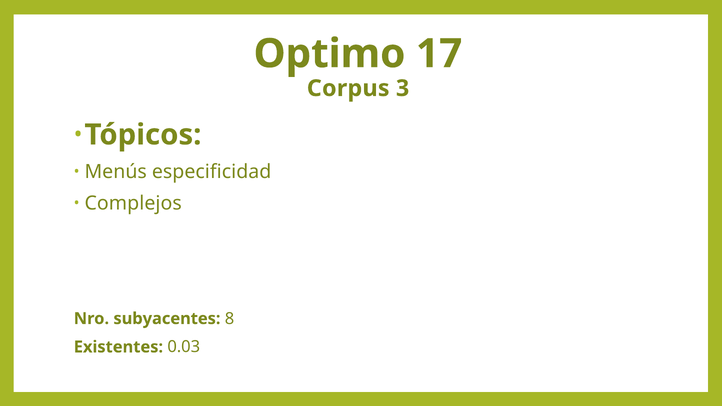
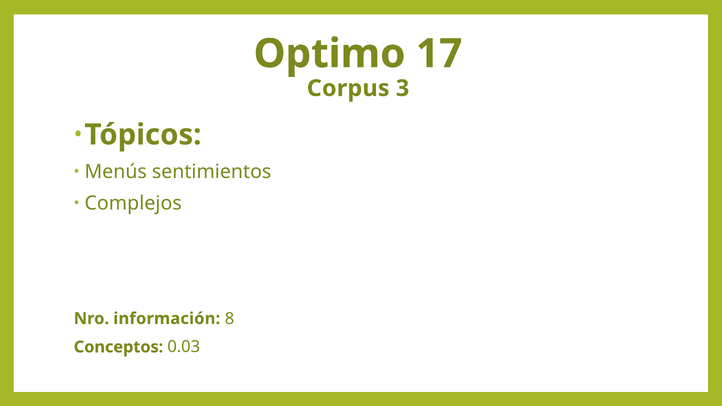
especificidad: especificidad -> sentimientos (212, 172)
subyacentes: subyacentes -> información (167, 319)
Existentes: Existentes -> Conceptos (118, 347)
